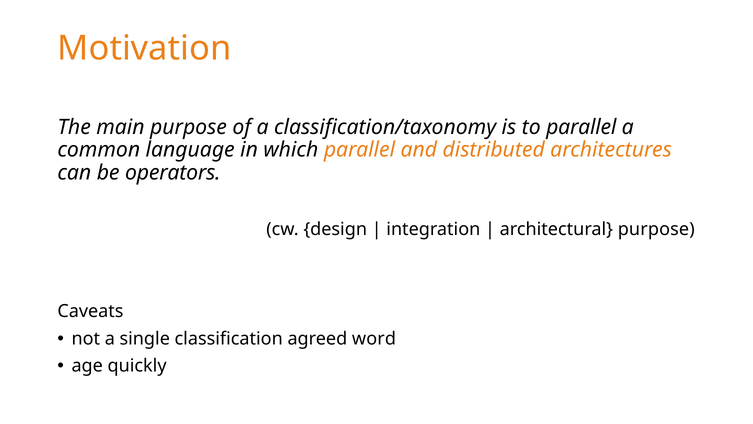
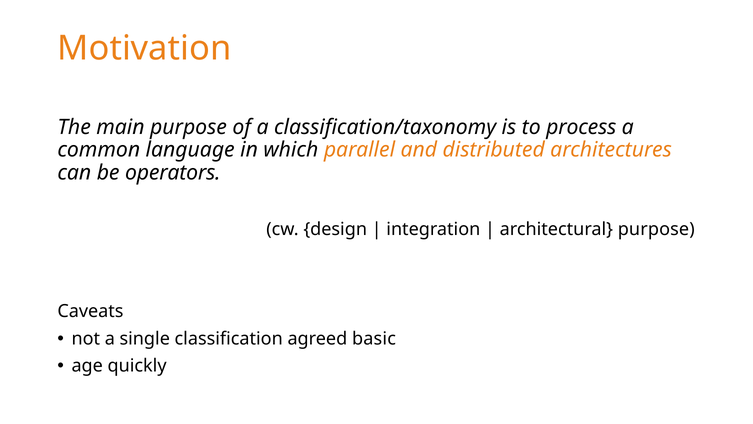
to parallel: parallel -> process (581, 127)
word: word -> basic (374, 338)
